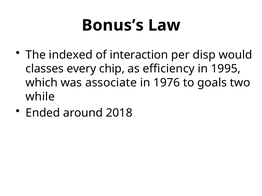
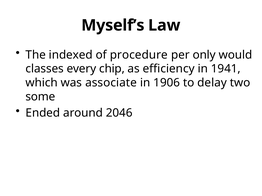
Bonus’s: Bonus’s -> Myself’s (113, 25)
interaction: interaction -> procedure (139, 55)
disp: disp -> only (204, 55)
1995: 1995 -> 1941 (226, 69)
1976: 1976 -> 1906 (167, 83)
goals: goals -> delay (212, 83)
while: while -> some (40, 97)
2018: 2018 -> 2046 (119, 113)
